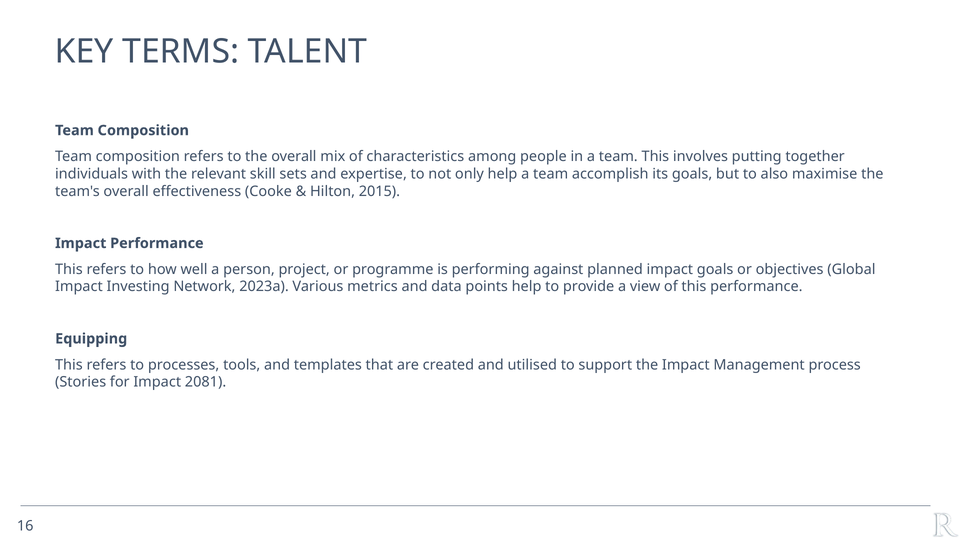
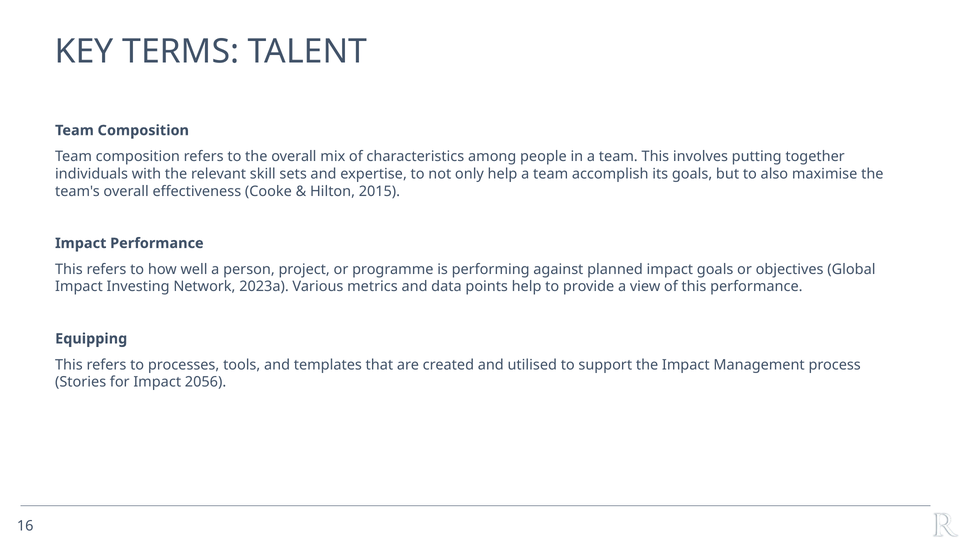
2081: 2081 -> 2056 (206, 382)
